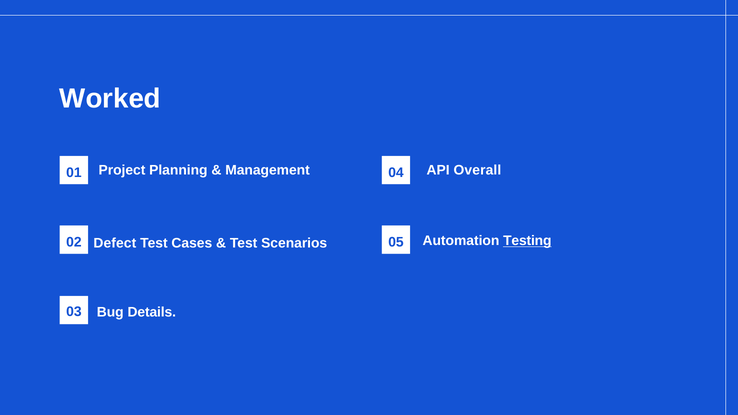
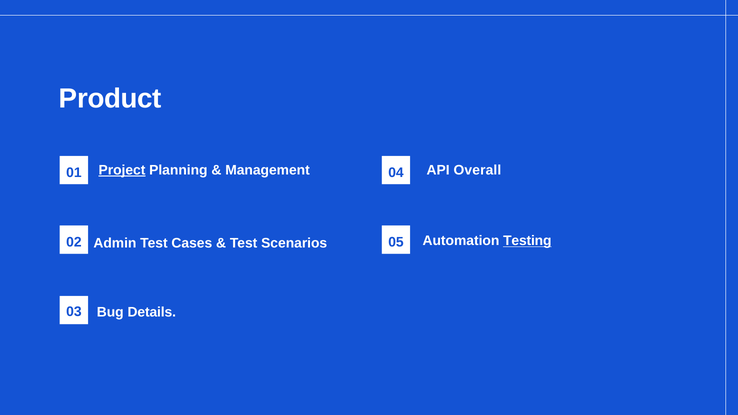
Worked: Worked -> Product (110, 99)
Project underline: none -> present (122, 170)
Defect: Defect -> Admin (115, 243)
